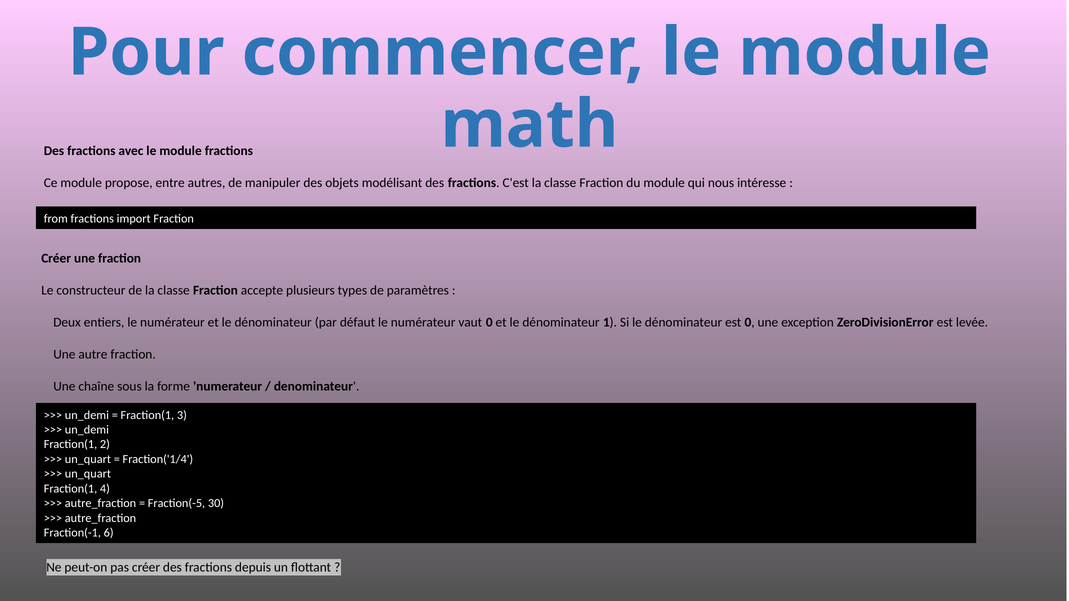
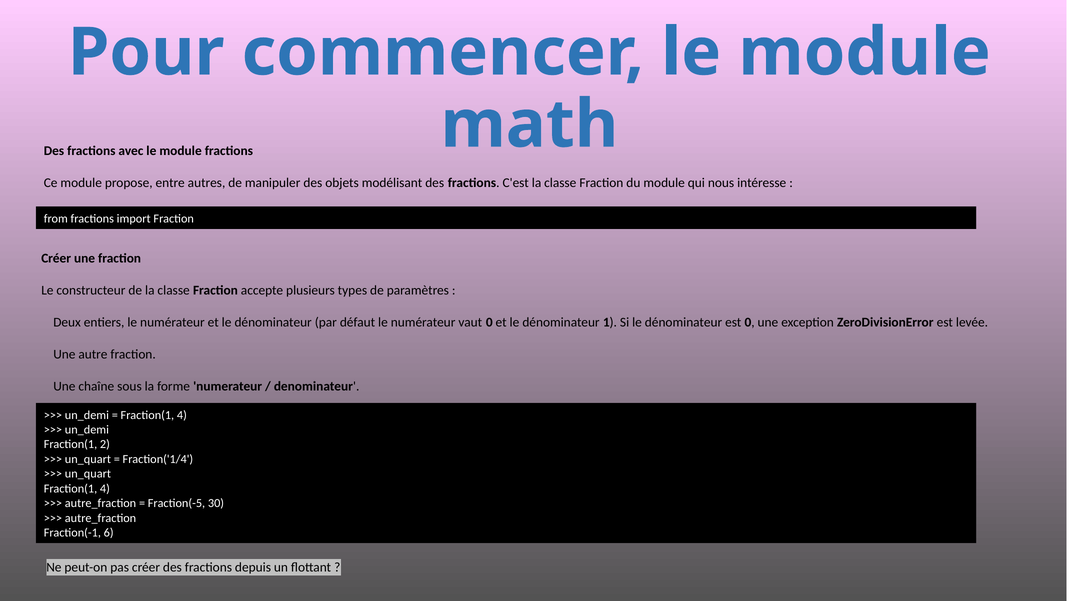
3: 3 -> 4 (182, 415)
